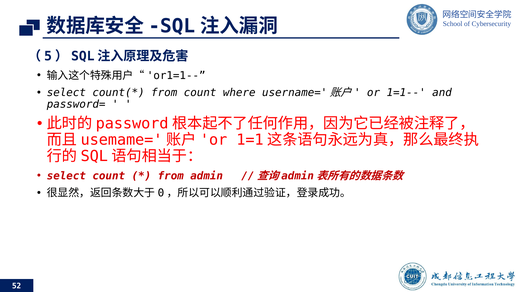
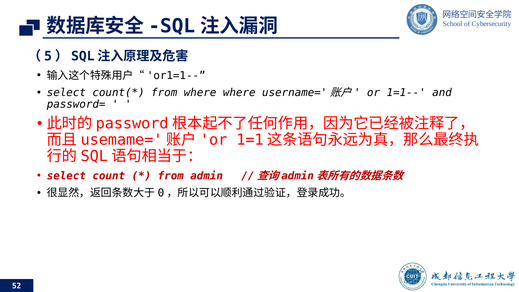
from count: count -> where (200, 93)
